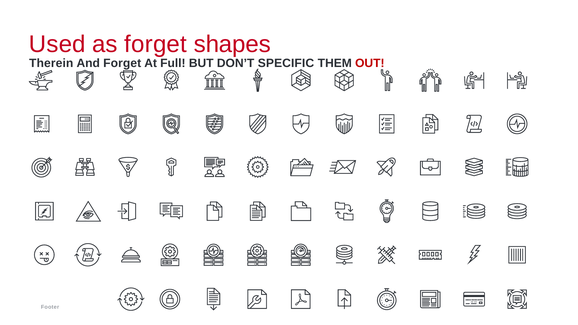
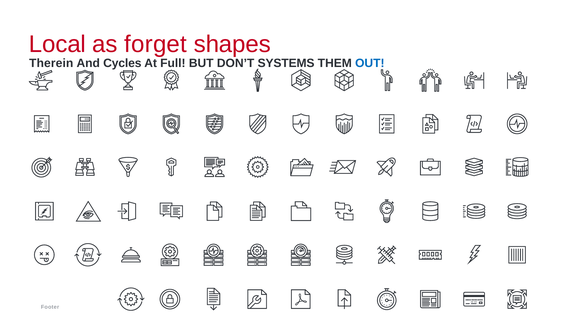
Used: Used -> Local (57, 44)
And Forget: Forget -> Cycles (122, 63)
SPECIFIC: SPECIFIC -> SYSTEMS (286, 63)
OUT colour: red -> blue (370, 63)
